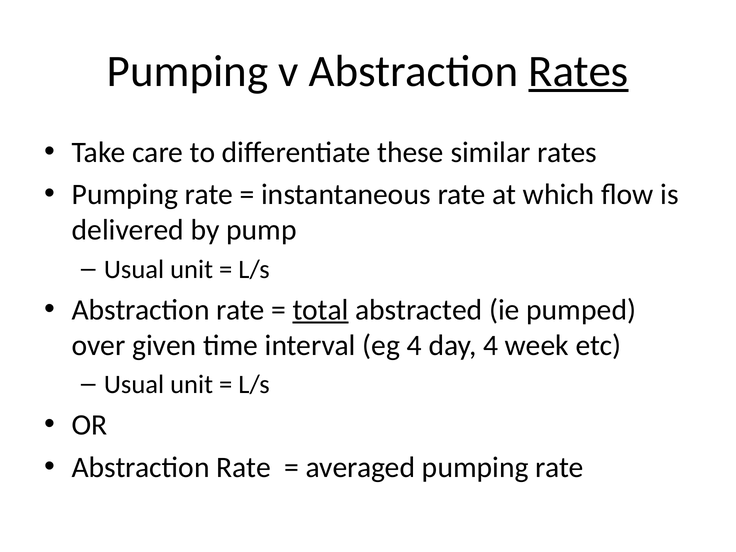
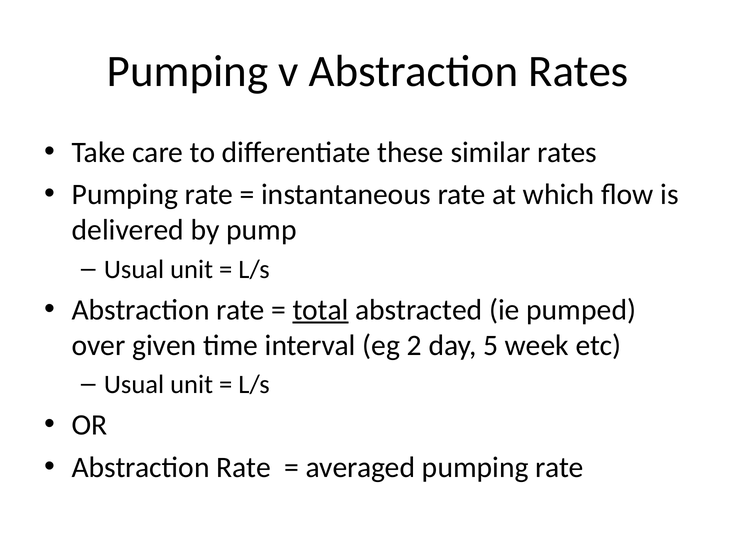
Rates underline: present -> none (578, 71)
eg 4: 4 -> 2 (414, 345)
day 4: 4 -> 5 (491, 345)
